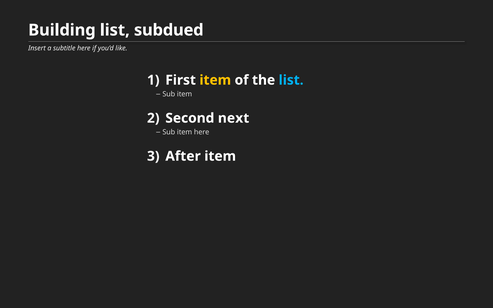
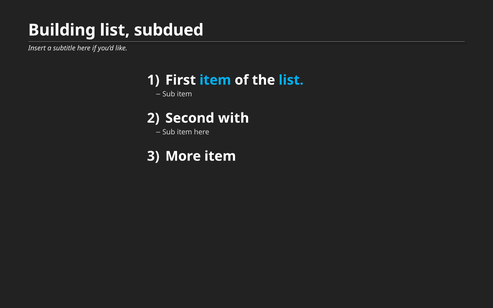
item colour: yellow -> light blue (215, 80)
next: next -> with (234, 118)
After: After -> More (183, 156)
